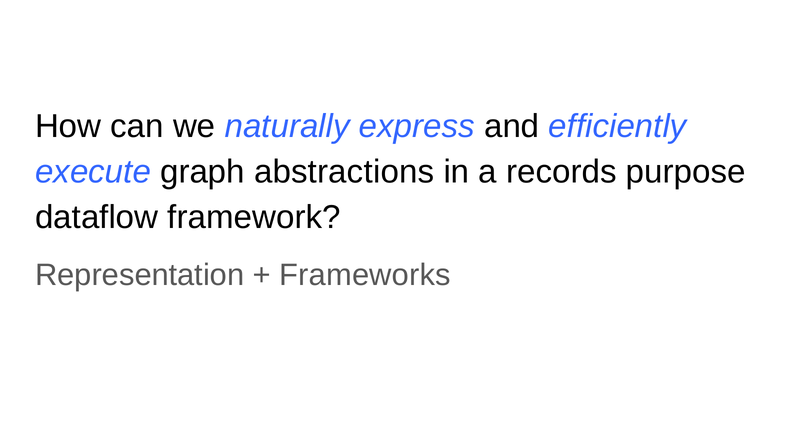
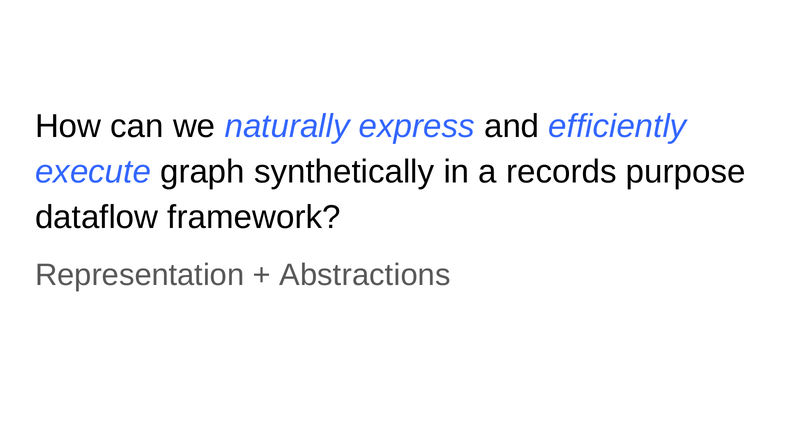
abstractions: abstractions -> synthetically (344, 172)
Frameworks: Frameworks -> Abstractions (365, 275)
